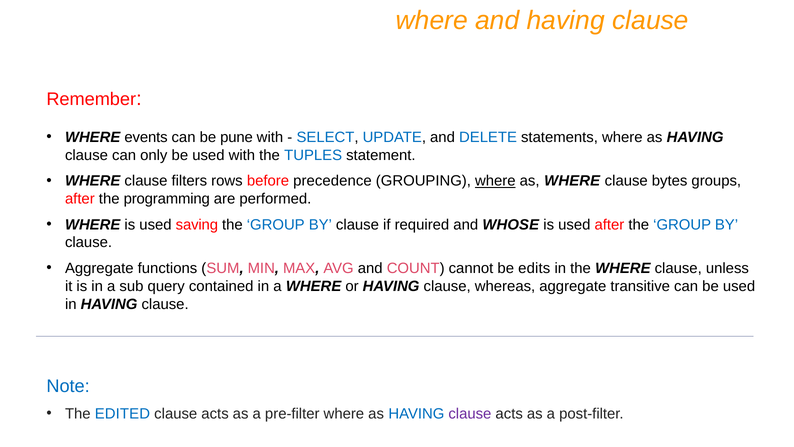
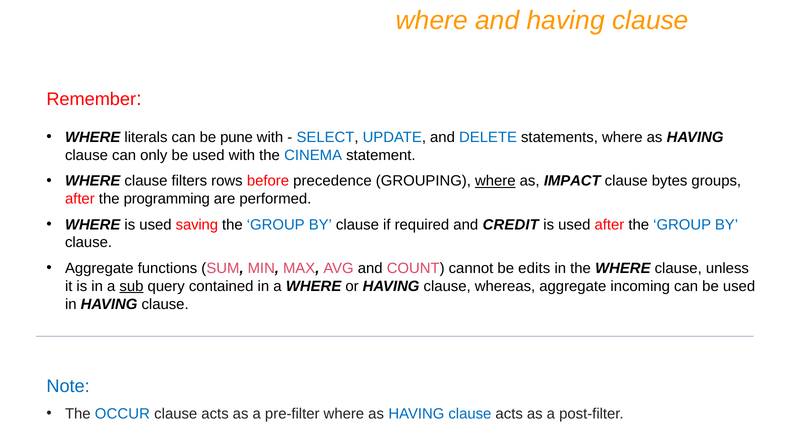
events: events -> literals (146, 137)
TUPLES: TUPLES -> CINEMA (313, 155)
as WHERE: WHERE -> IMPACT (572, 181)
WHOSE: WHOSE -> CREDIT (511, 224)
sub underline: none -> present (131, 286)
transitive: transitive -> incoming (640, 286)
EDITED: EDITED -> OCCUR (122, 414)
clause colour: purple -> blue (470, 414)
